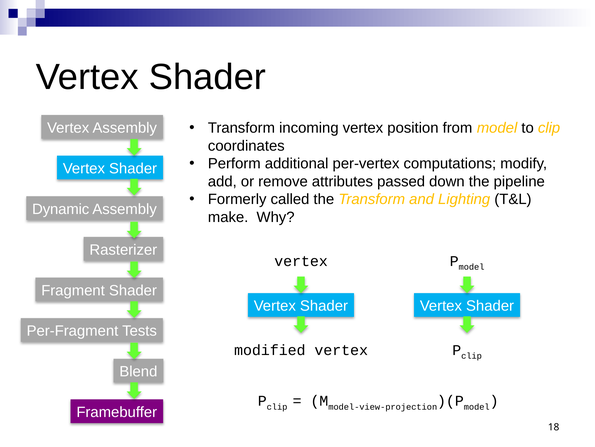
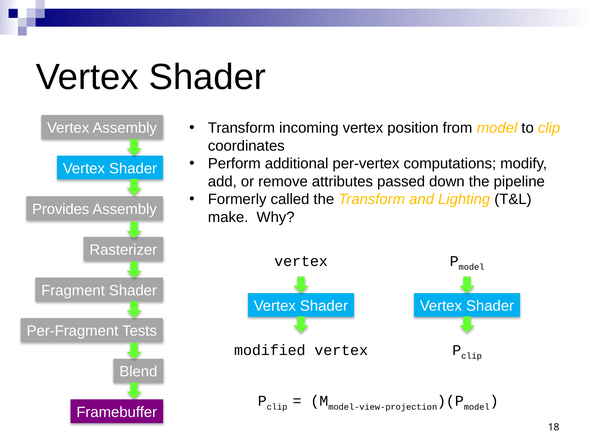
Dynamic: Dynamic -> Provides (61, 209)
